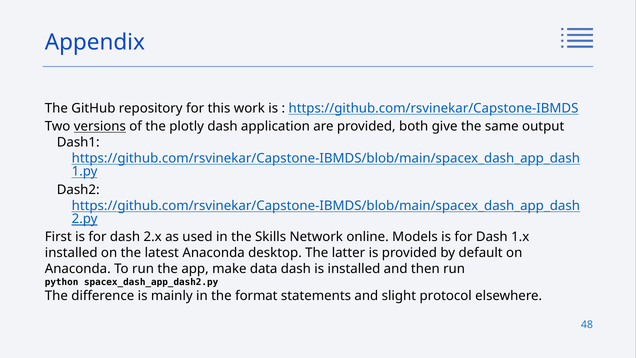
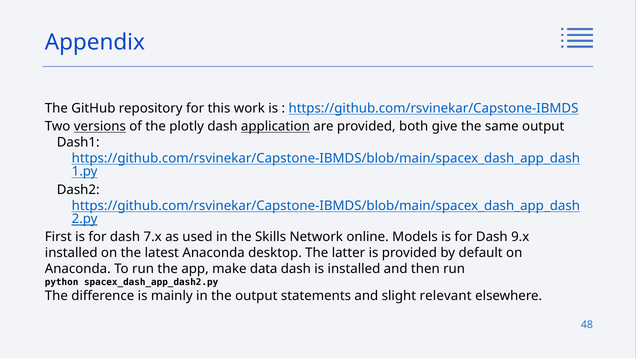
application underline: none -> present (275, 126)
2.x: 2.x -> 7.x (153, 237)
1.x: 1.x -> 9.x (520, 237)
the format: format -> output (256, 296)
protocol: protocol -> relevant (446, 296)
